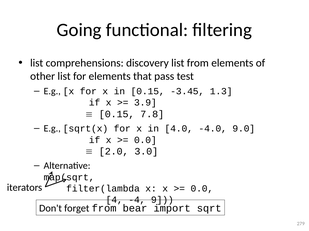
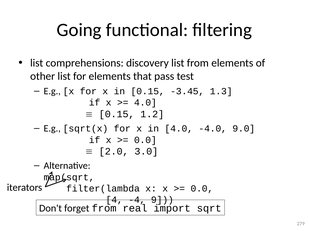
3.9: 3.9 -> 4.0 (145, 103)
7.8: 7.8 -> 1.2 (152, 115)
bear: bear -> real (135, 209)
